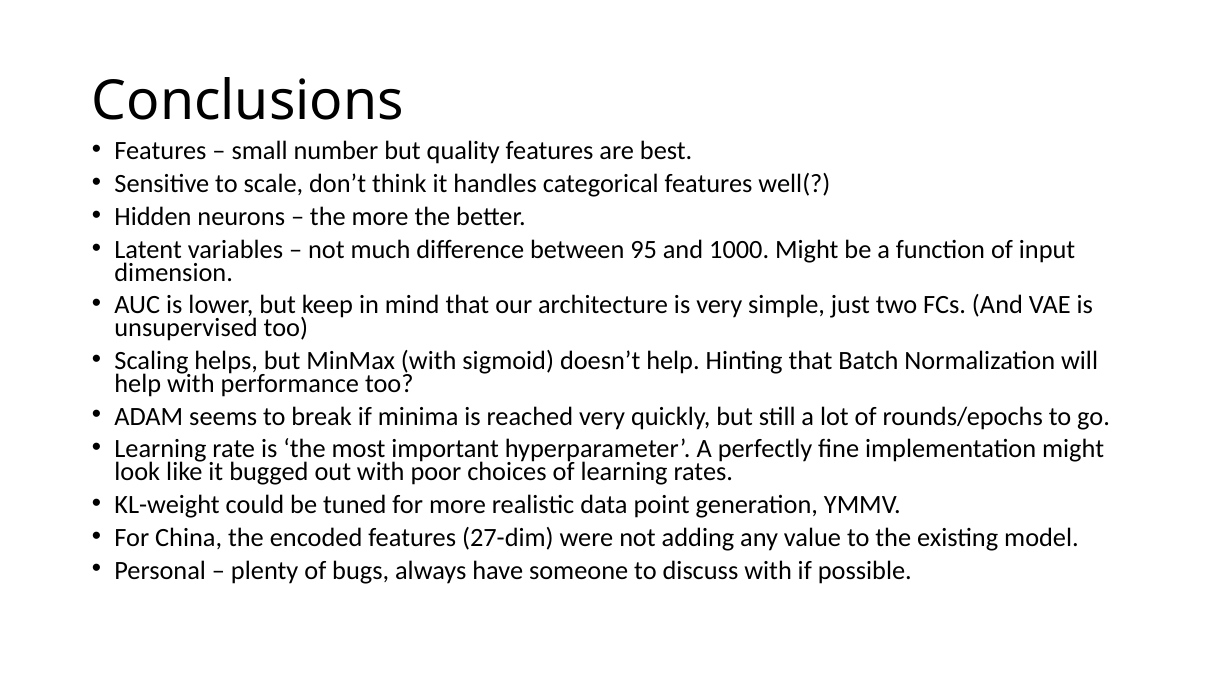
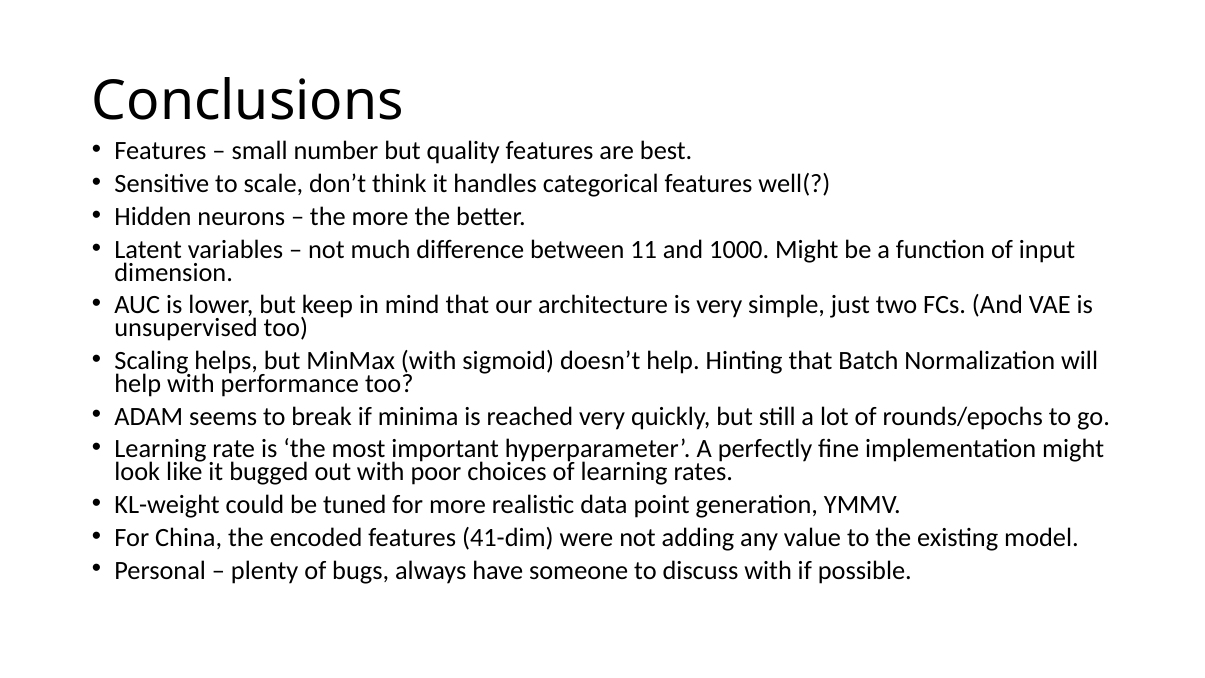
95: 95 -> 11 (644, 250)
27-dim: 27-dim -> 41-dim (508, 537)
